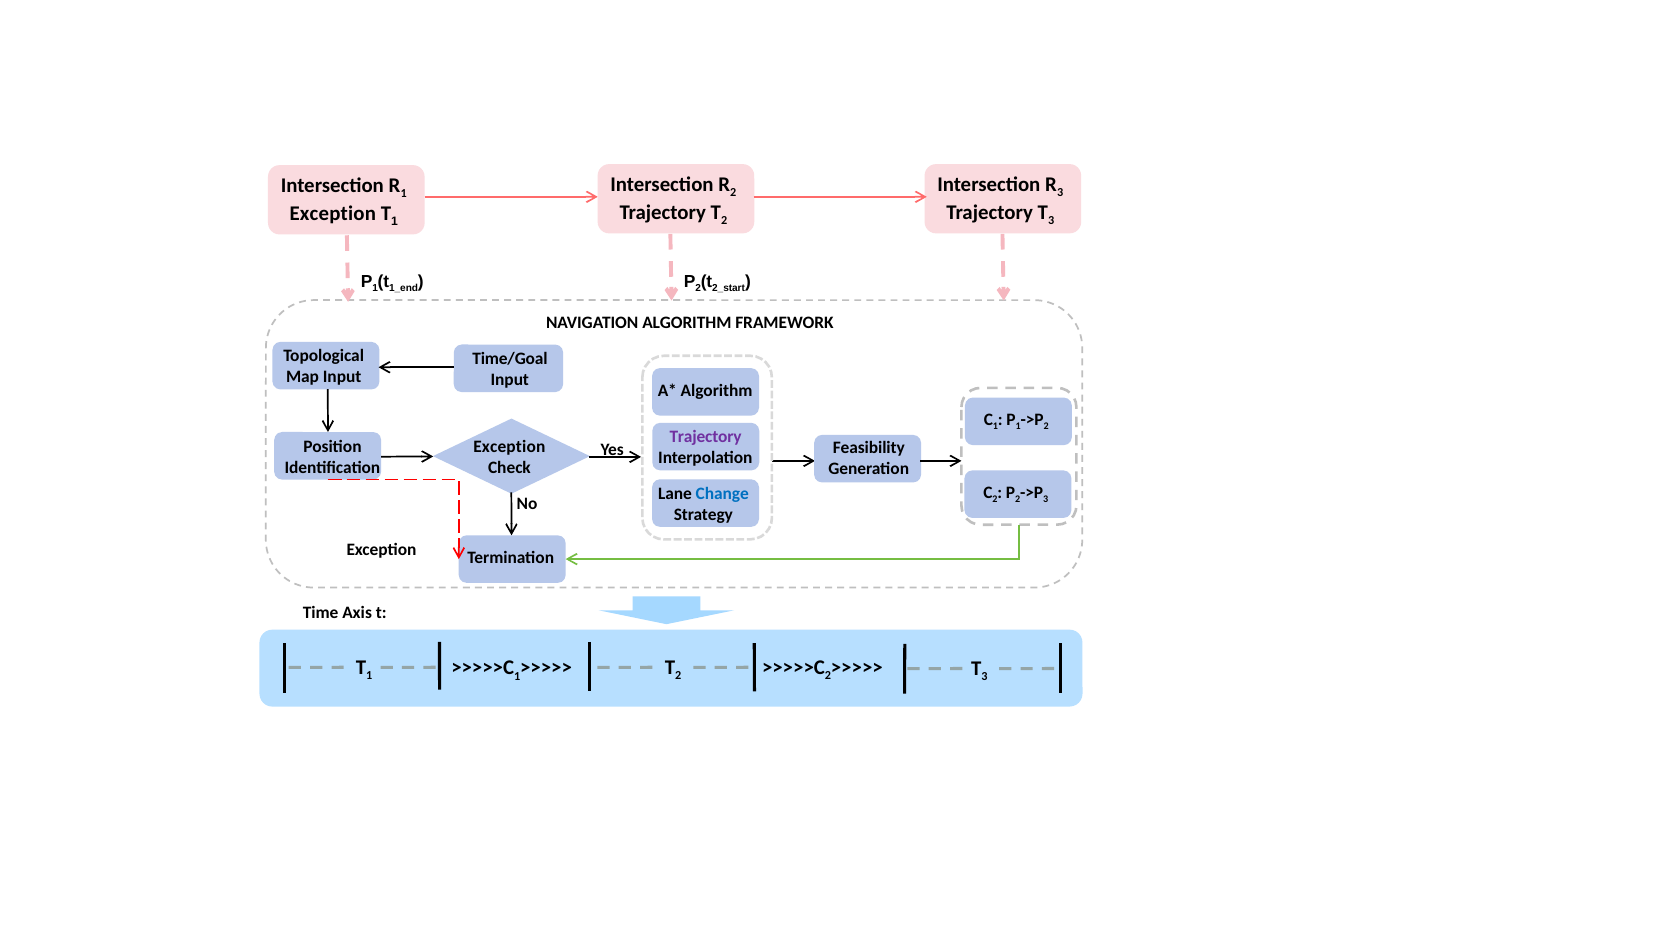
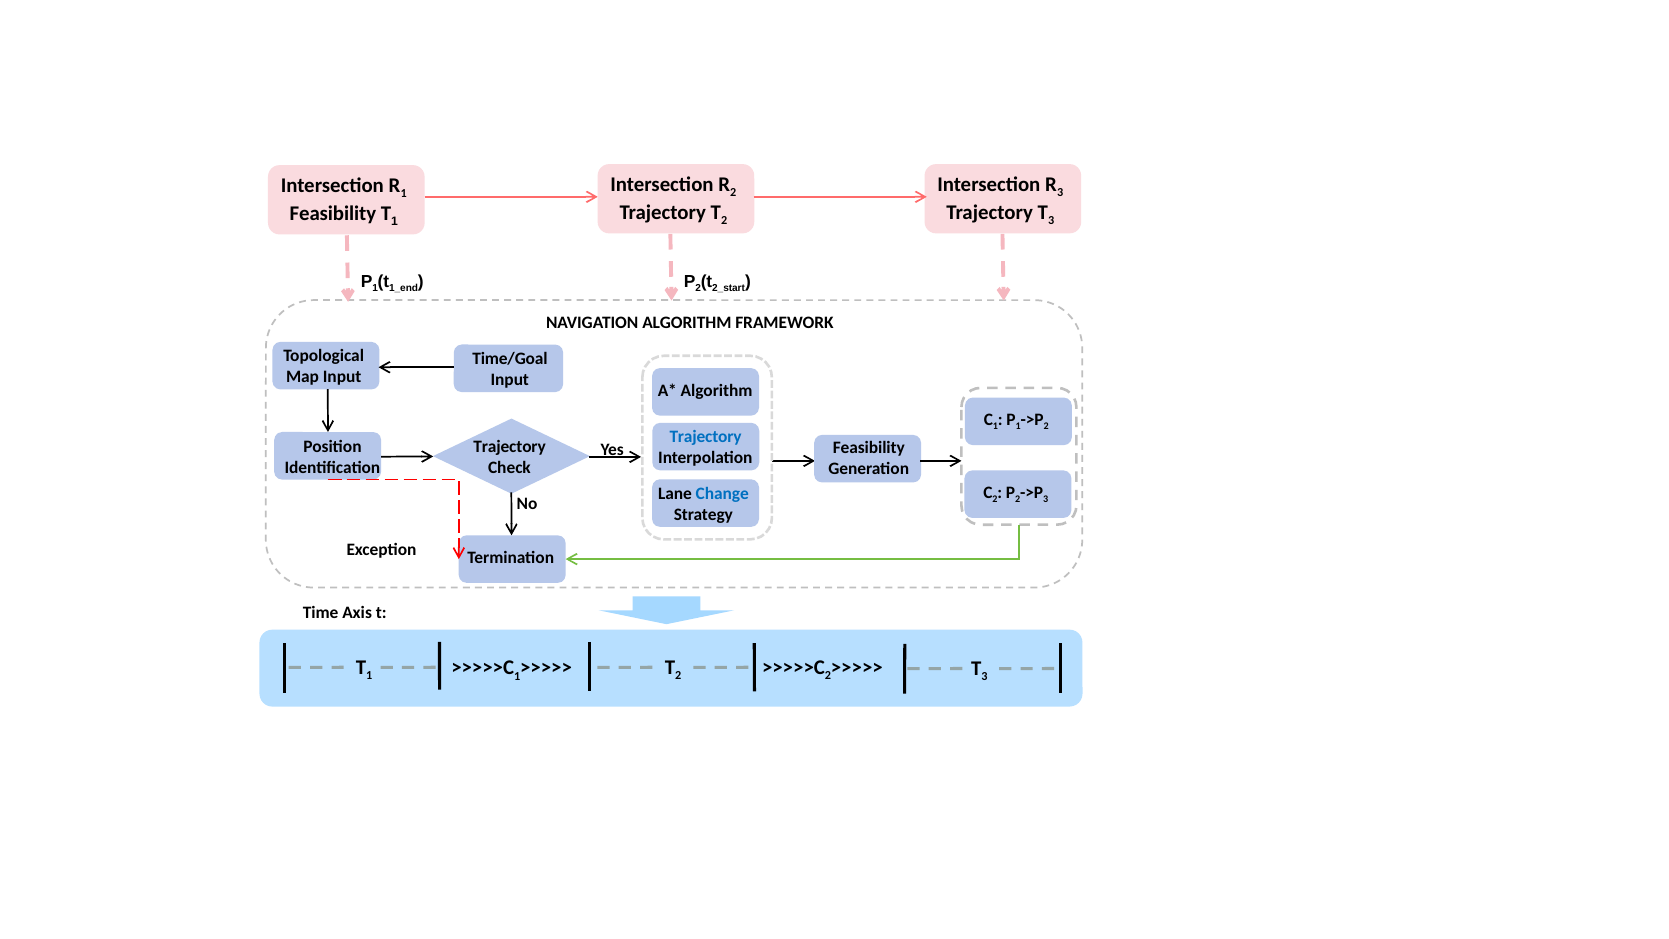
Exception: Exception -> Feasibility (333, 214)
Trajectory colour: purple -> blue (706, 437)
Exception: Exception -> Trajectory (510, 447)
